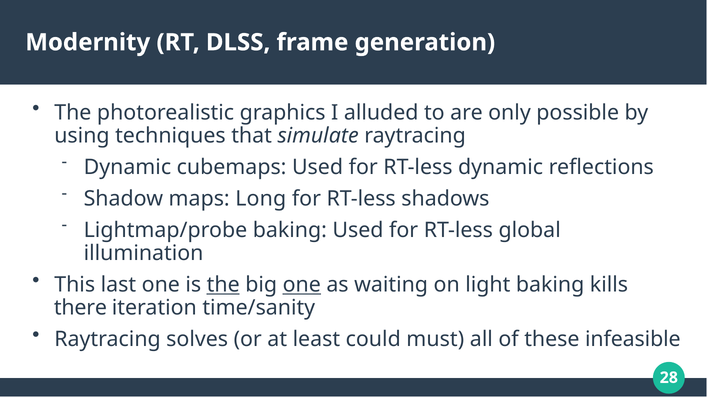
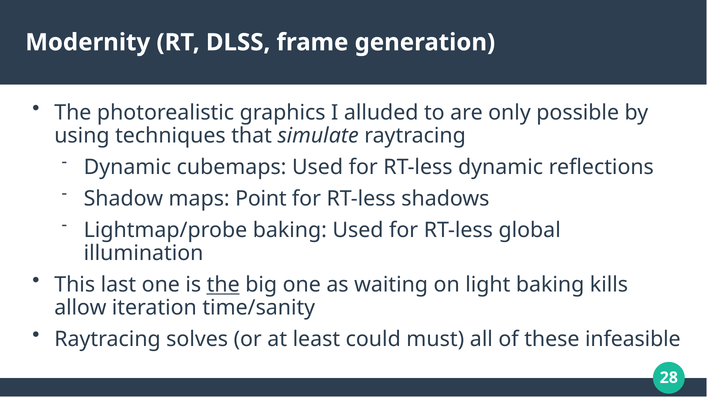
Long: Long -> Point (261, 199)
one underline: present -> none (302, 285)
there: there -> allow (80, 308)
